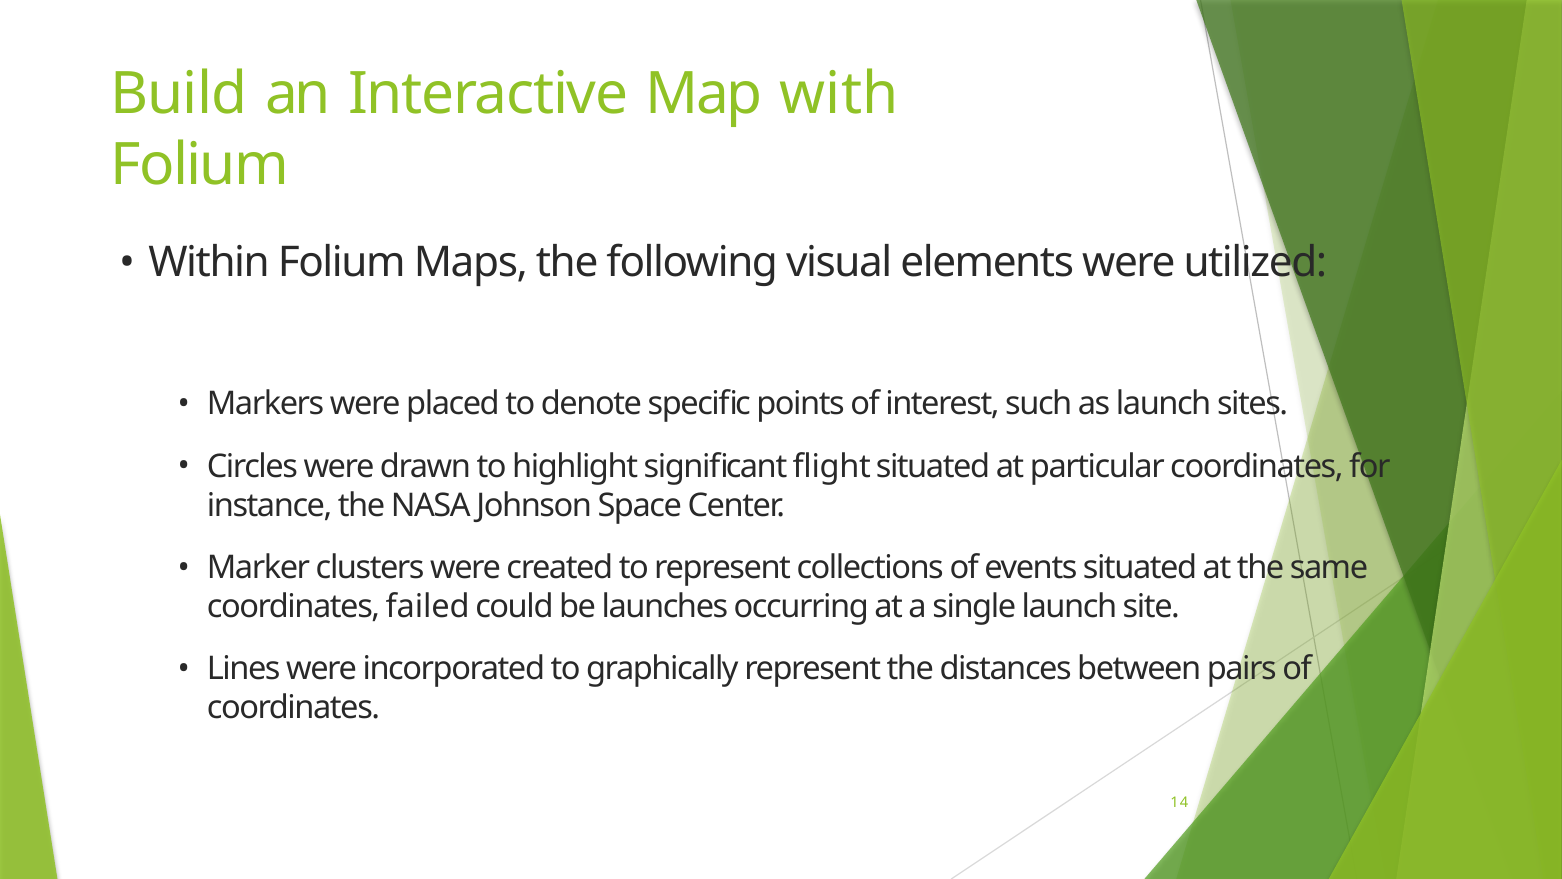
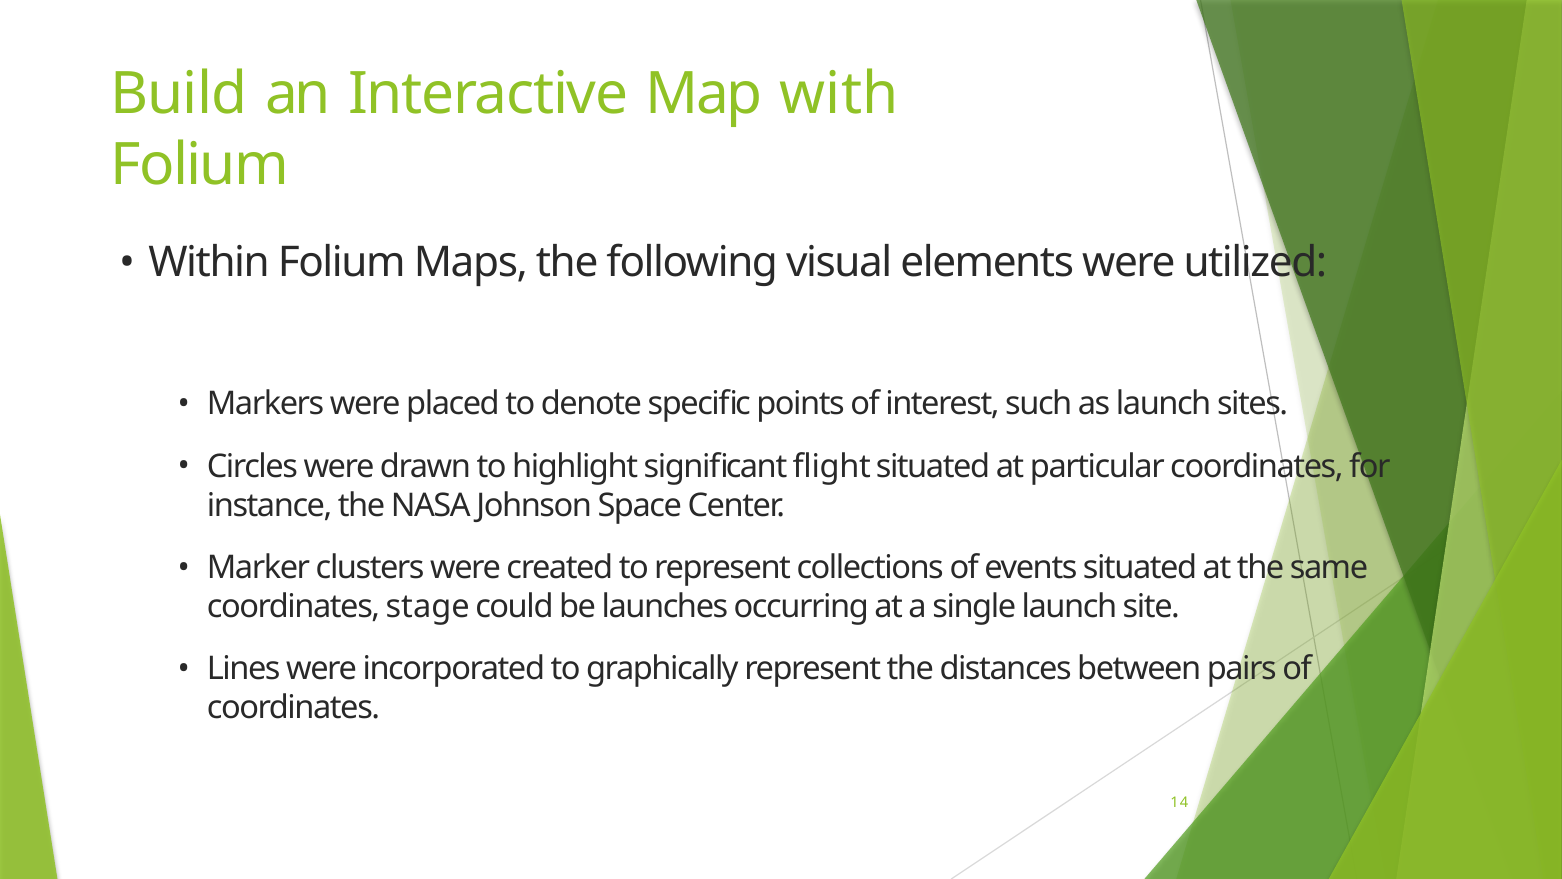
failed: failed -> stage (428, 606)
